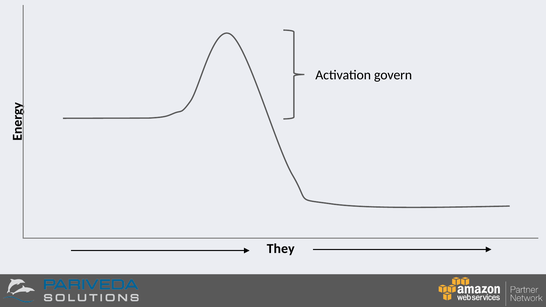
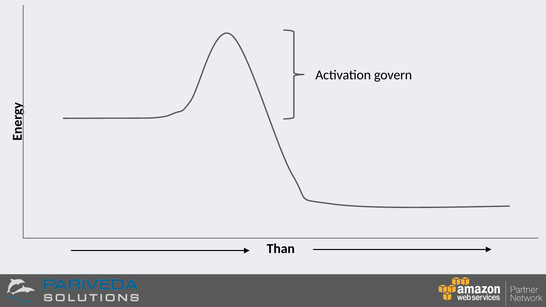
They: They -> Than (281, 249)
